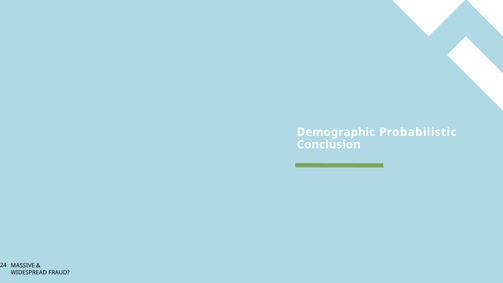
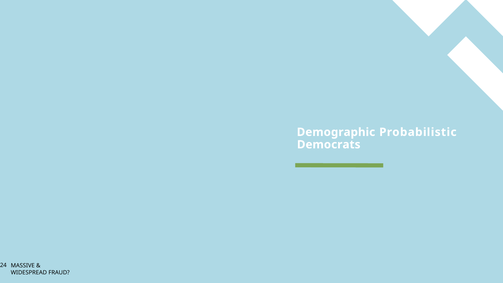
Conclusion: Conclusion -> Democrats (329, 145)
